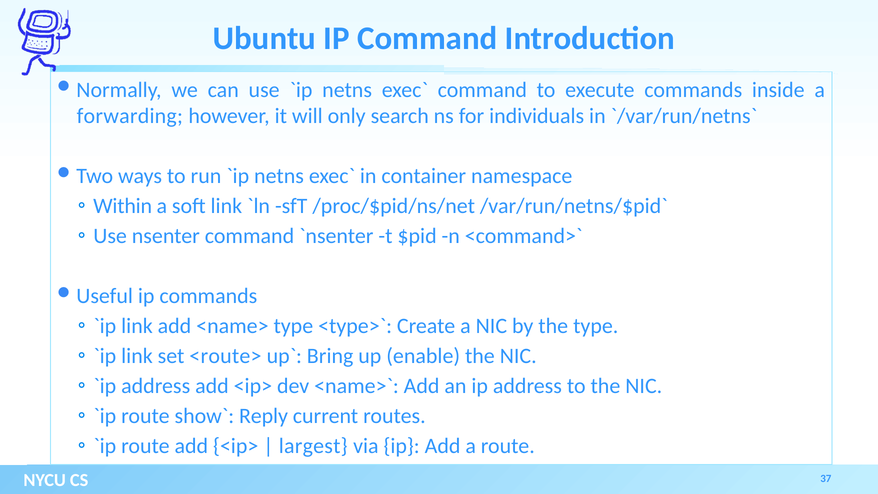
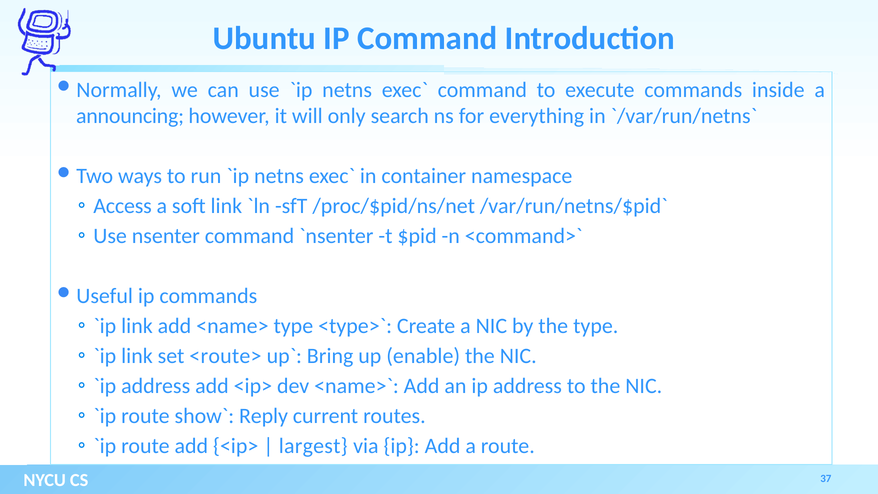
forwarding: forwarding -> announcing (130, 116)
individuals: individuals -> everything (537, 116)
Within: Within -> Access (123, 206)
